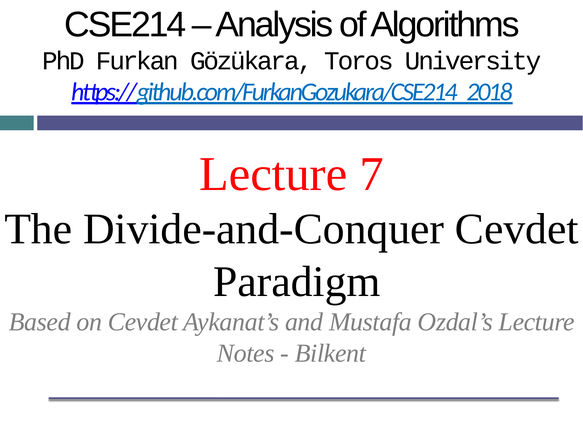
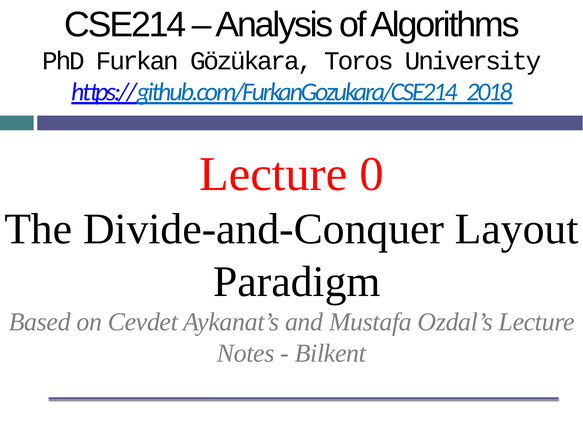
7: 7 -> 0 (372, 174)
Divide-and-Conquer Cevdet: Cevdet -> Layout (517, 229)
